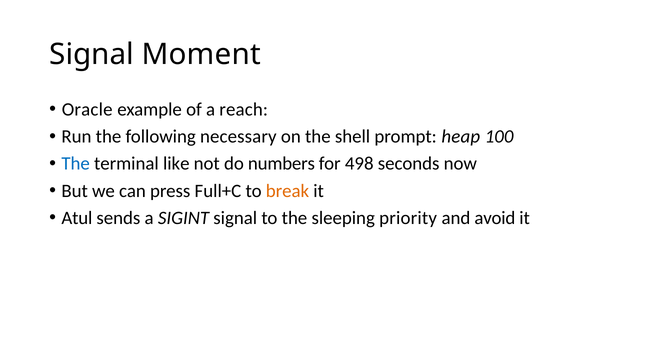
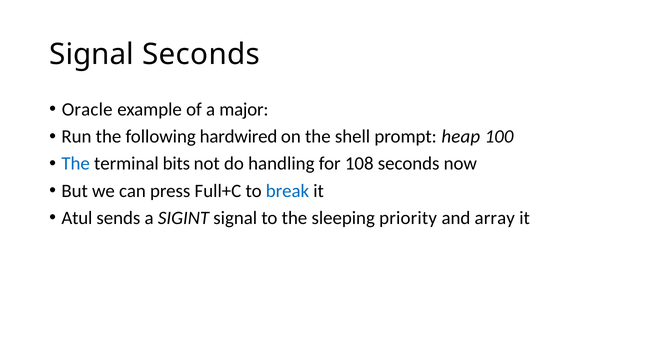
Signal Moment: Moment -> Seconds (201, 54)
reach: reach -> major (244, 109)
necessary: necessary -> hardwired (239, 137)
like: like -> bits (176, 164)
numbers: numbers -> handling (281, 164)
498: 498 -> 108 (359, 164)
break colour: orange -> blue (287, 191)
avoid: avoid -> array (495, 218)
